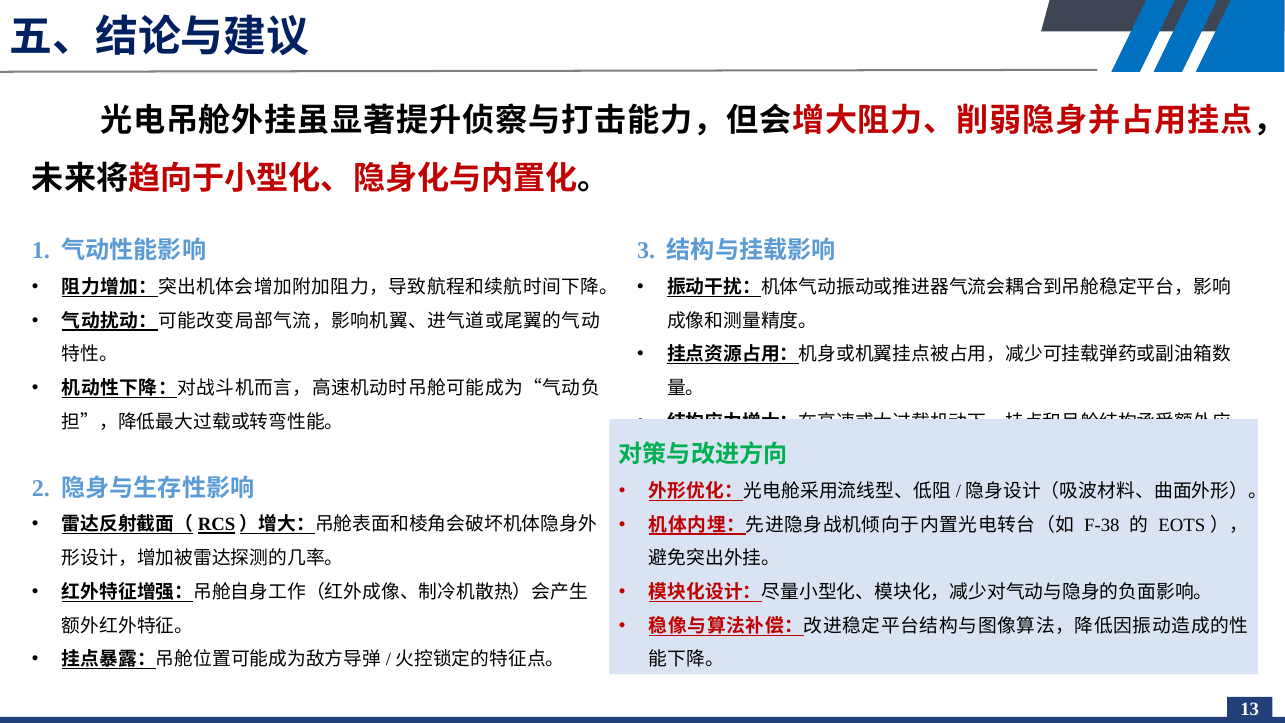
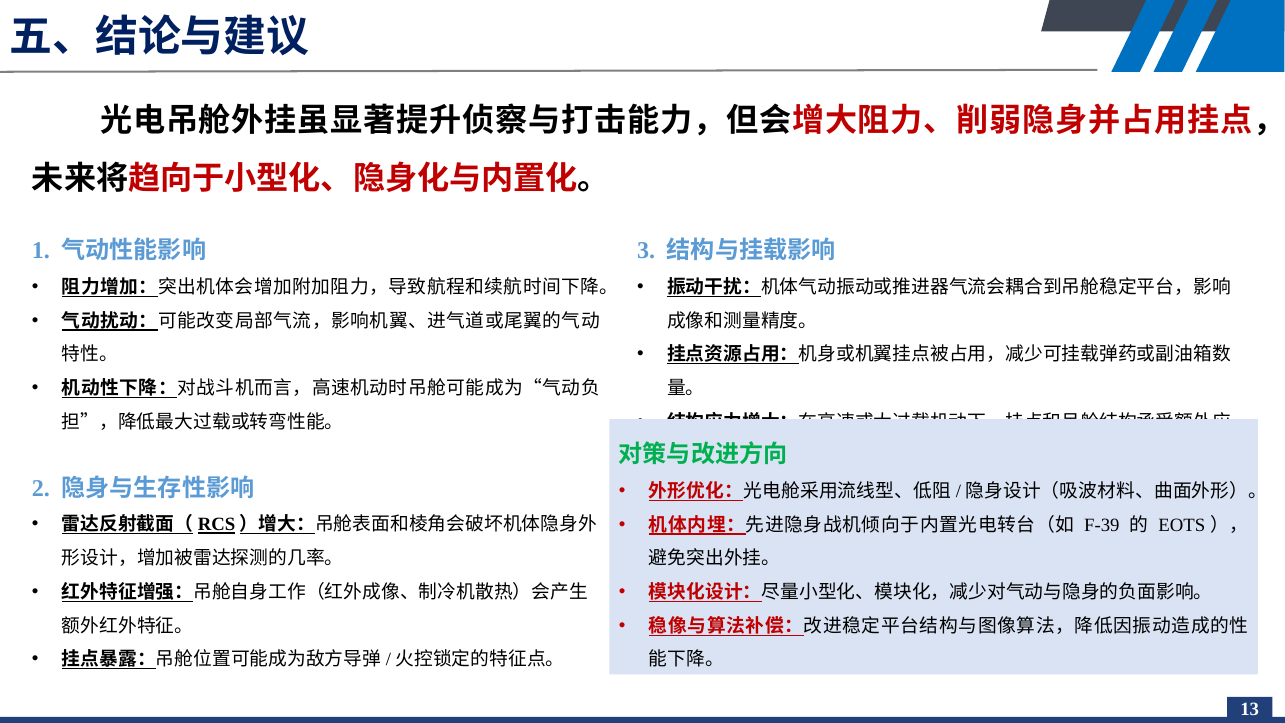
F-38: F-38 -> F-39 (1102, 525)
